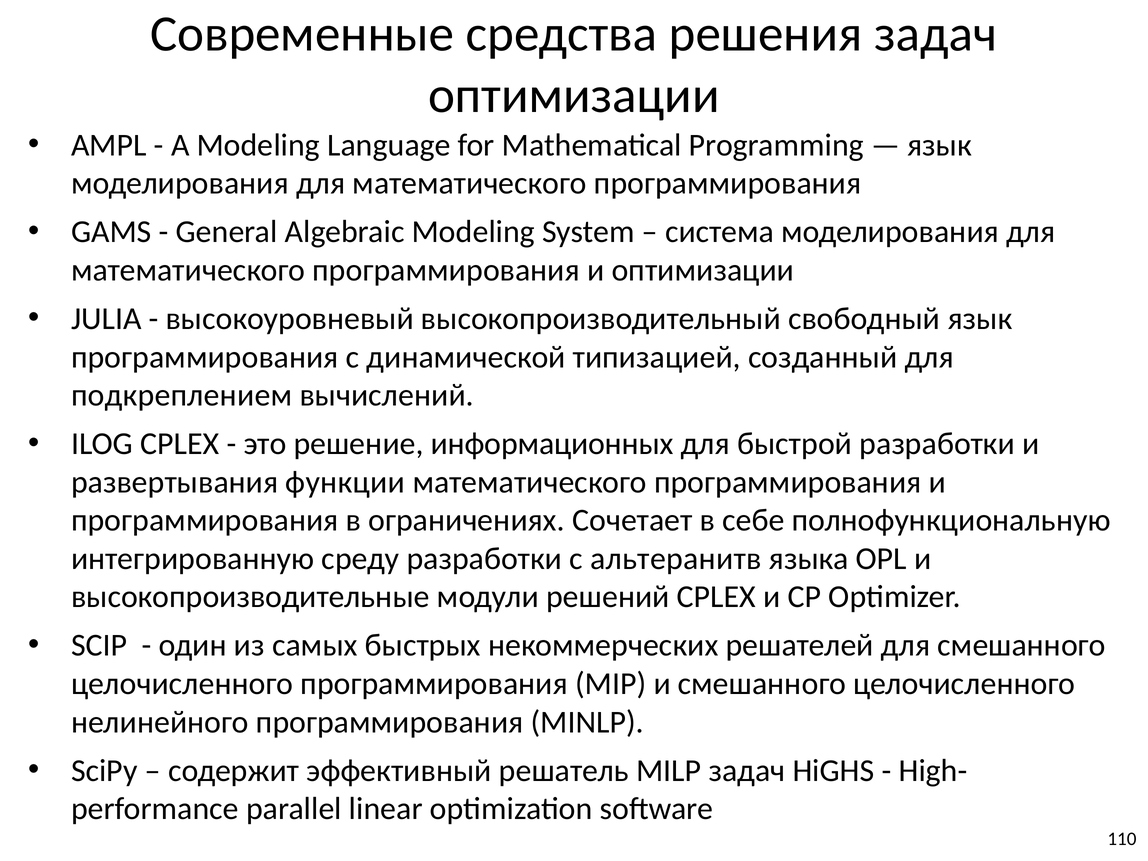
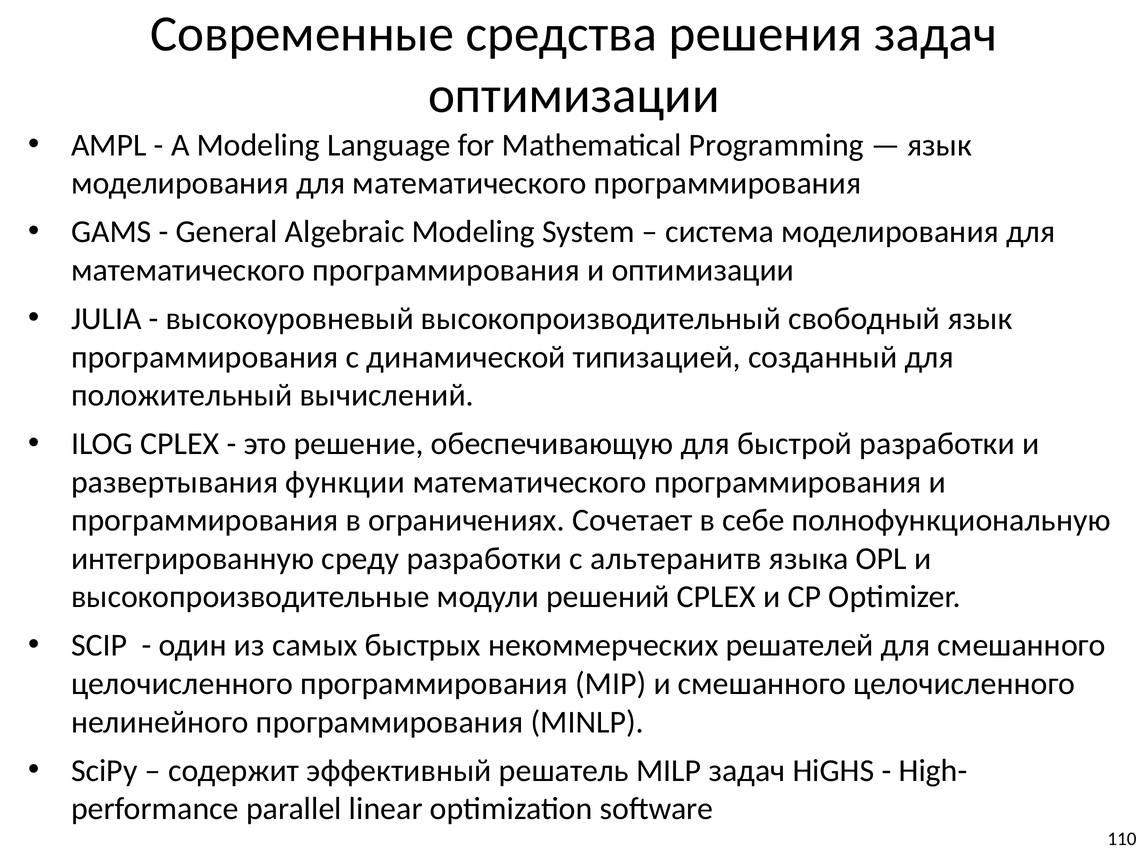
подкреплением: подкреплением -> положительный (182, 395)
информационных: информационных -> обеспечивающую (552, 444)
